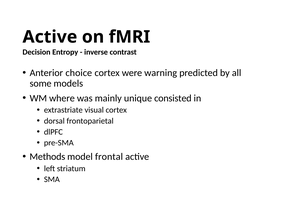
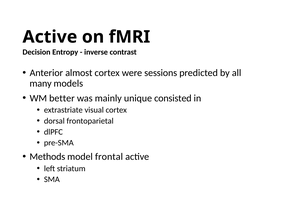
choice: choice -> almost (79, 73)
warning: warning -> sessions (161, 73)
some: some -> many (41, 84)
where: where -> better (62, 98)
